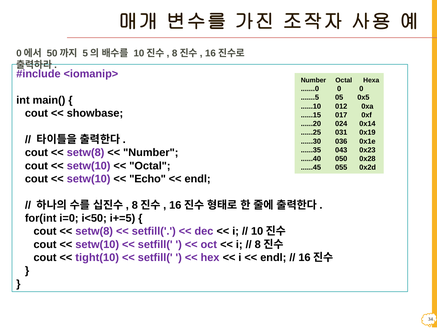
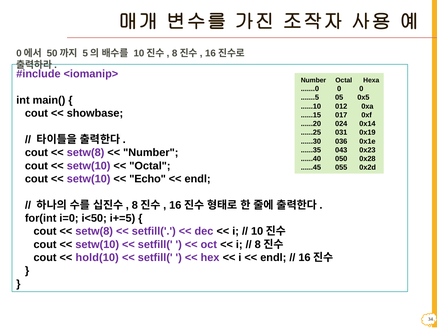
tight(10: tight(10 -> hold(10 (97, 257)
